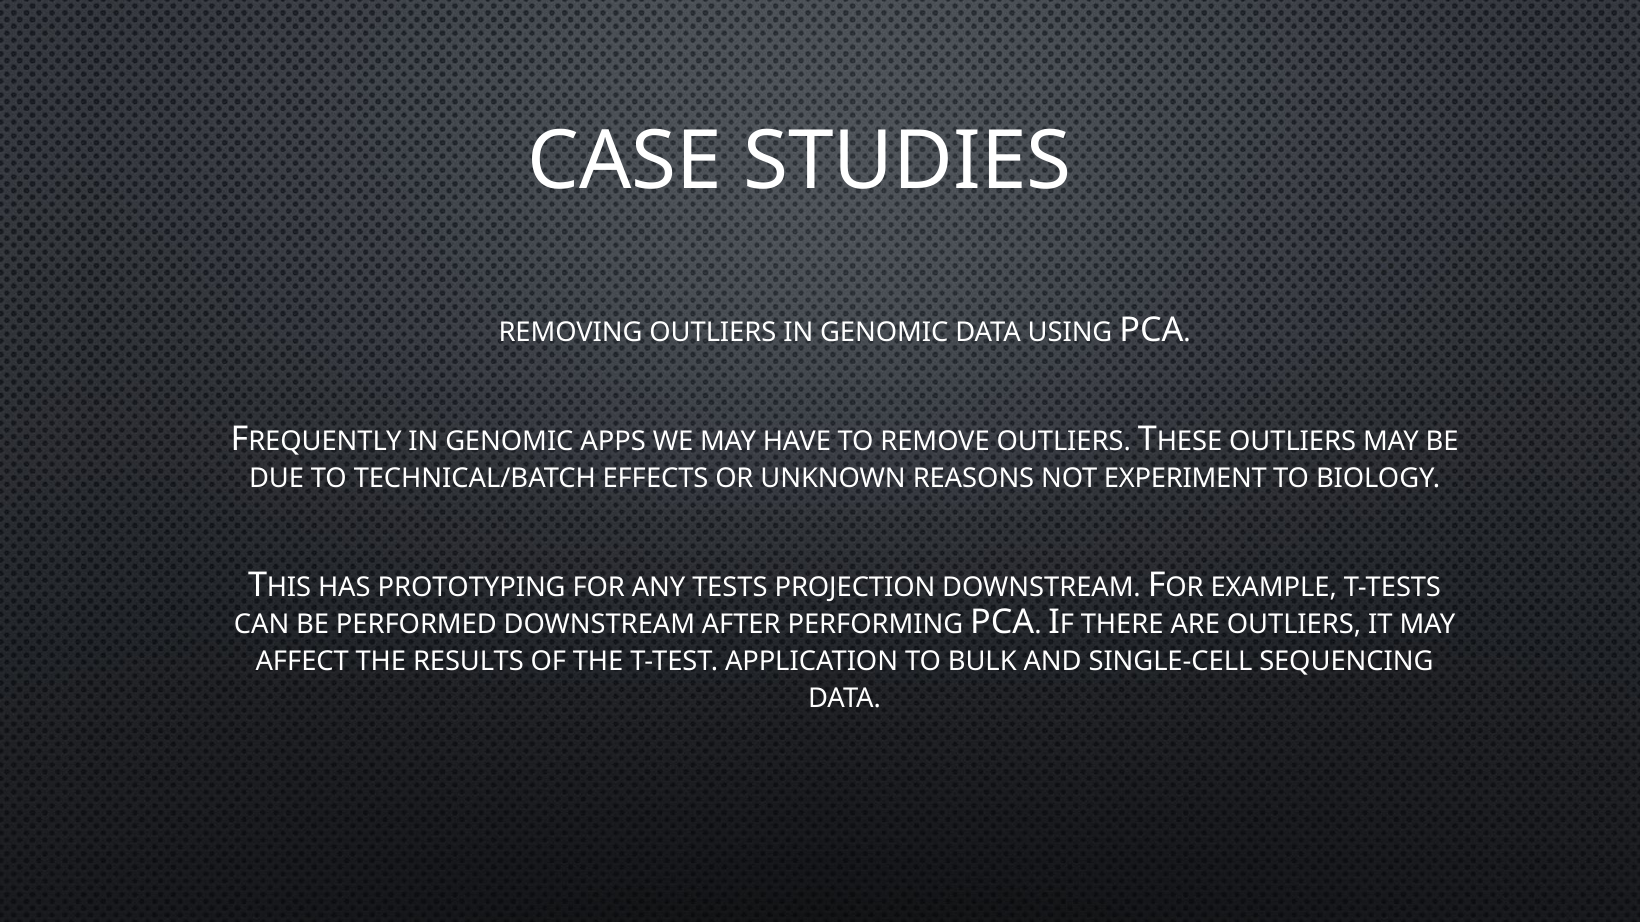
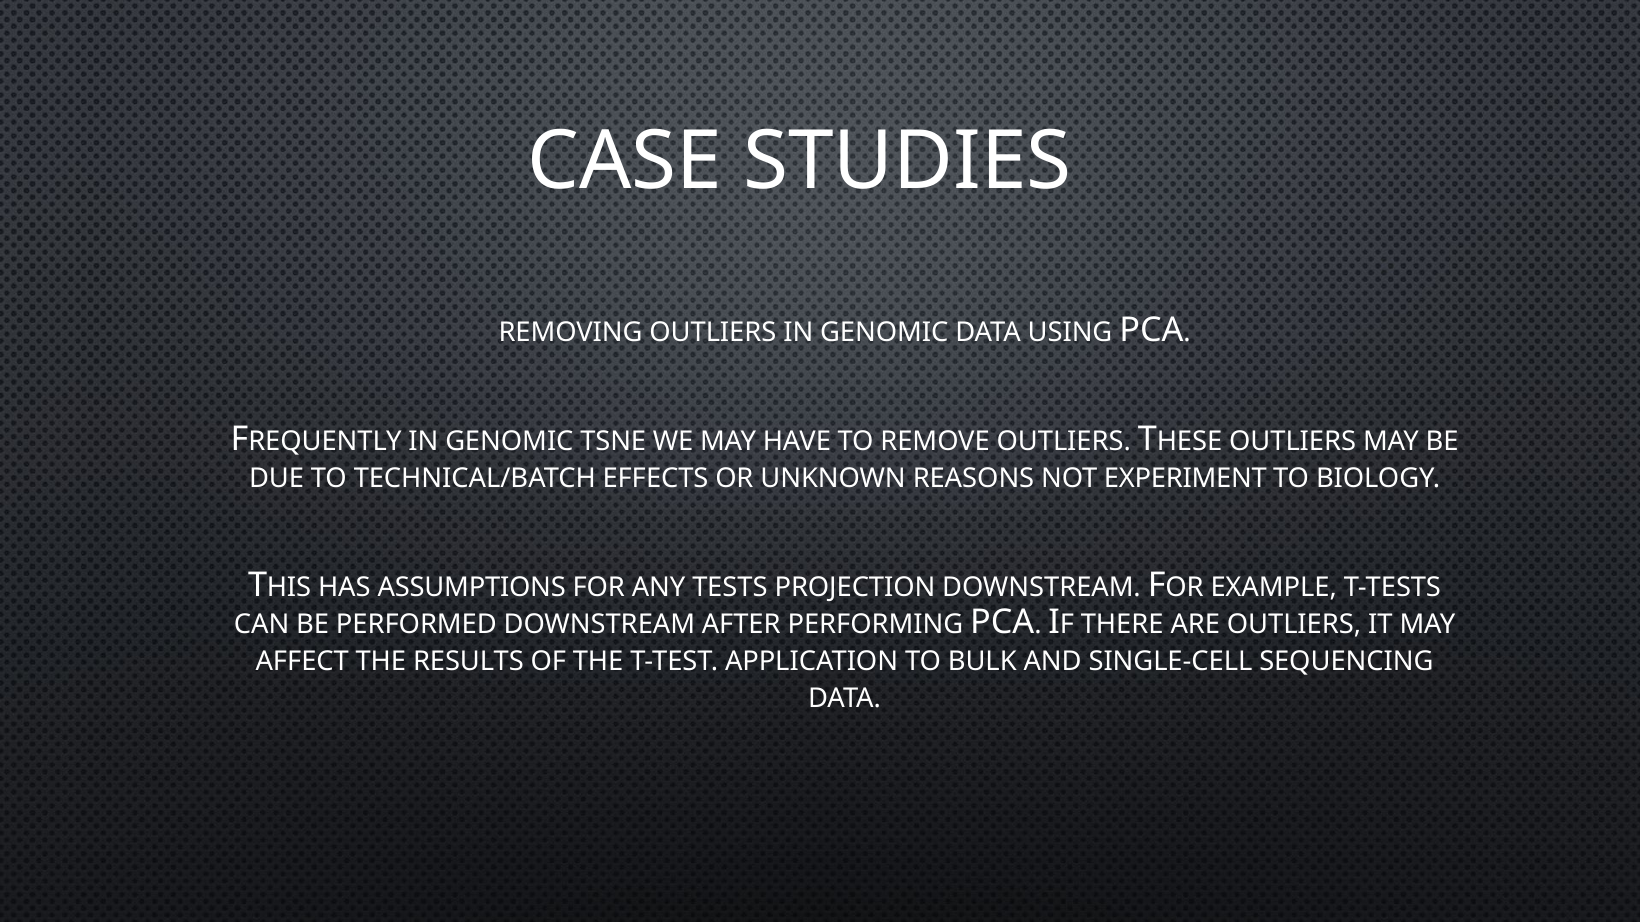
APPS: APPS -> TSNE (613, 442)
PROTOTYPING: PROTOTYPING -> ASSUMPTIONS (472, 588)
